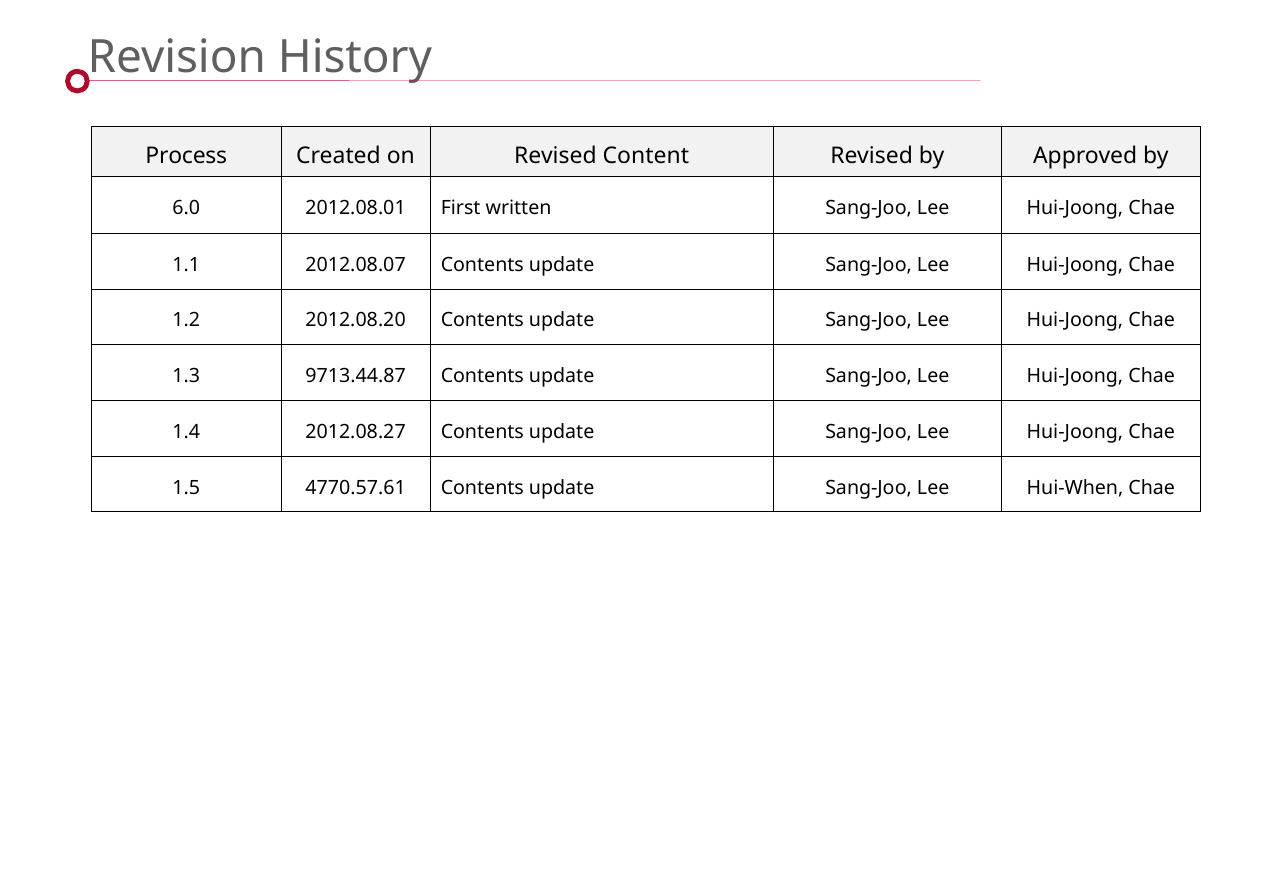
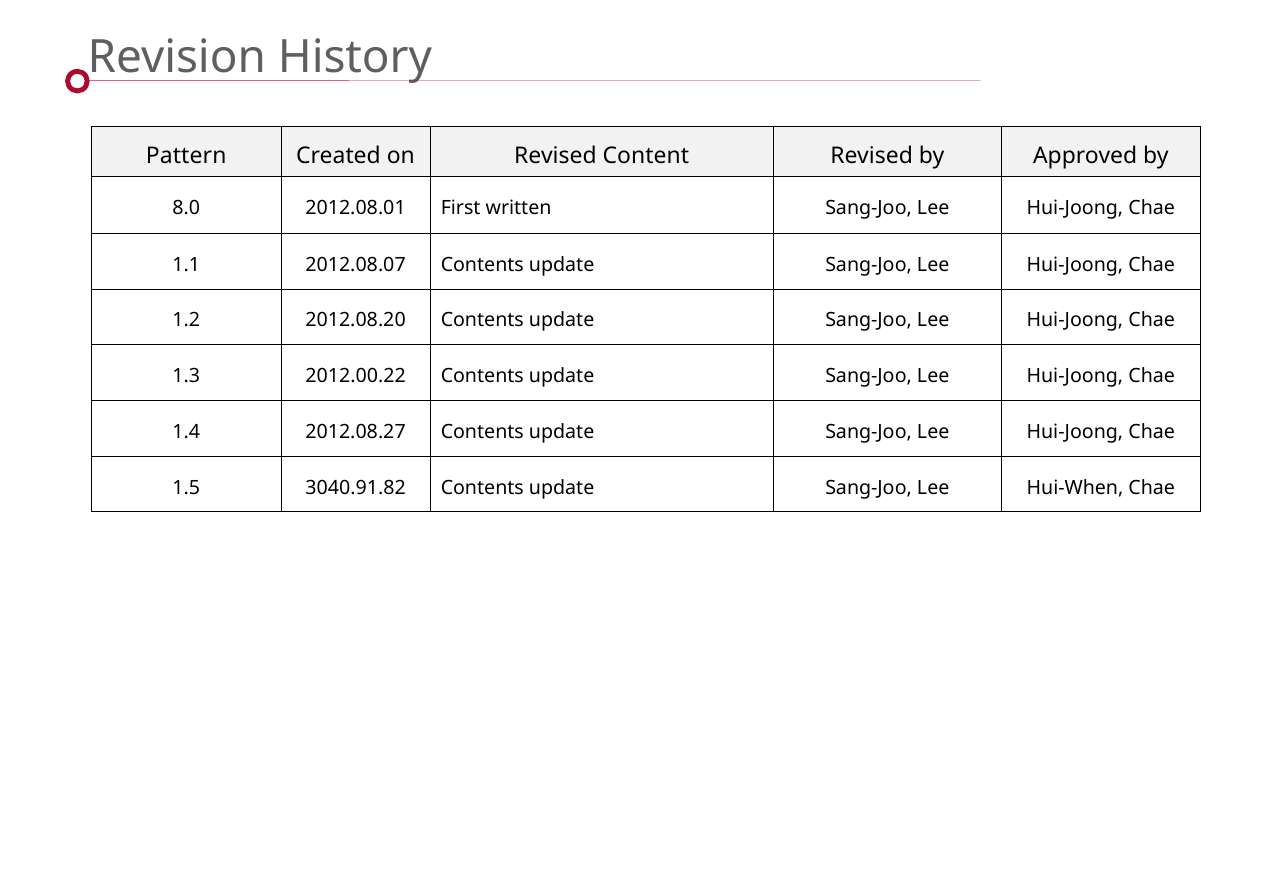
Process: Process -> Pattern (186, 156)
6.0: 6.0 -> 8.0 (186, 208)
9713.44.87: 9713.44.87 -> 2012.00.22 (356, 376)
4770.57.61: 4770.57.61 -> 3040.91.82 (356, 487)
